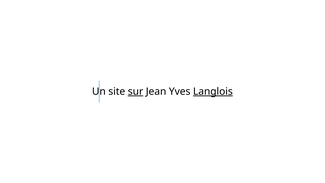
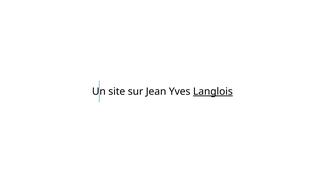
sur underline: present -> none (136, 91)
